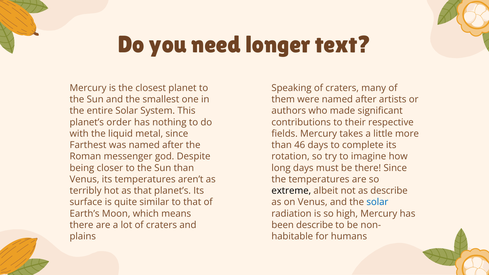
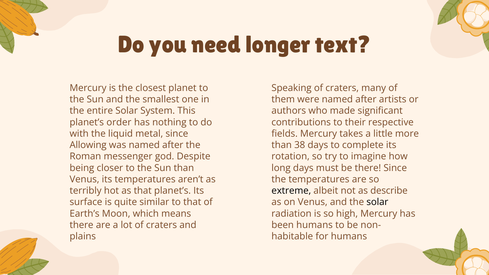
Farthest: Farthest -> Allowing (88, 145)
46: 46 -> 38 (300, 145)
solar colour: blue -> black (377, 202)
been describe: describe -> humans (315, 225)
